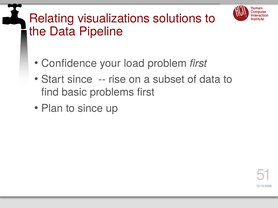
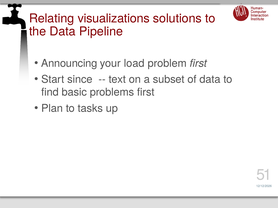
Confidence: Confidence -> Announcing (69, 63)
rise: rise -> text (117, 79)
to since: since -> tasks (90, 109)
